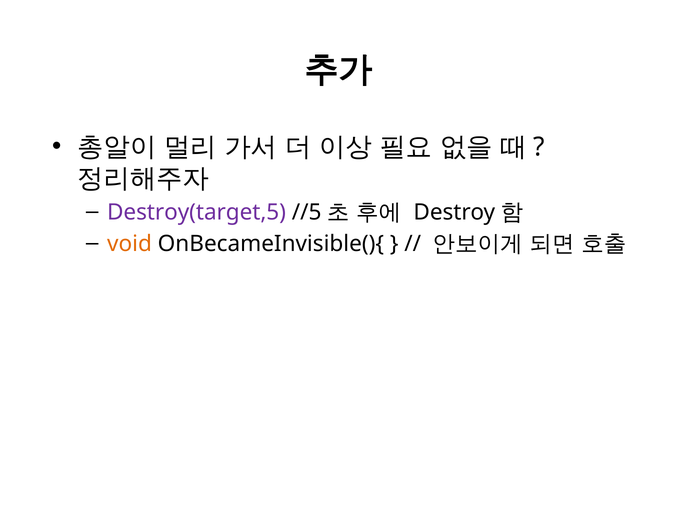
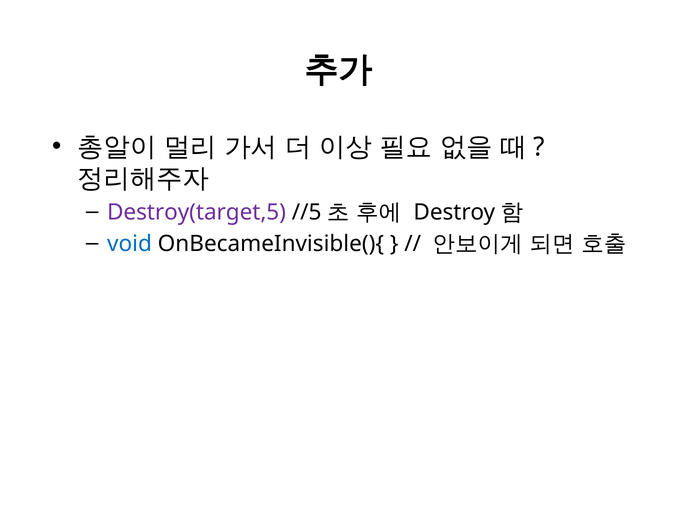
void colour: orange -> blue (129, 244)
